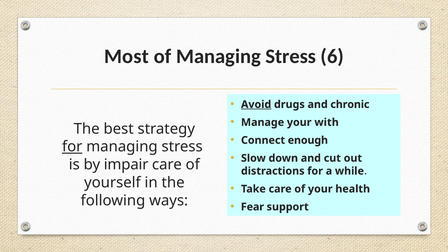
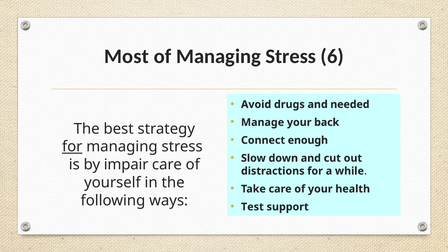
Avoid underline: present -> none (256, 104)
chronic: chronic -> needed (350, 104)
with: with -> back (327, 122)
Fear: Fear -> Test (252, 207)
